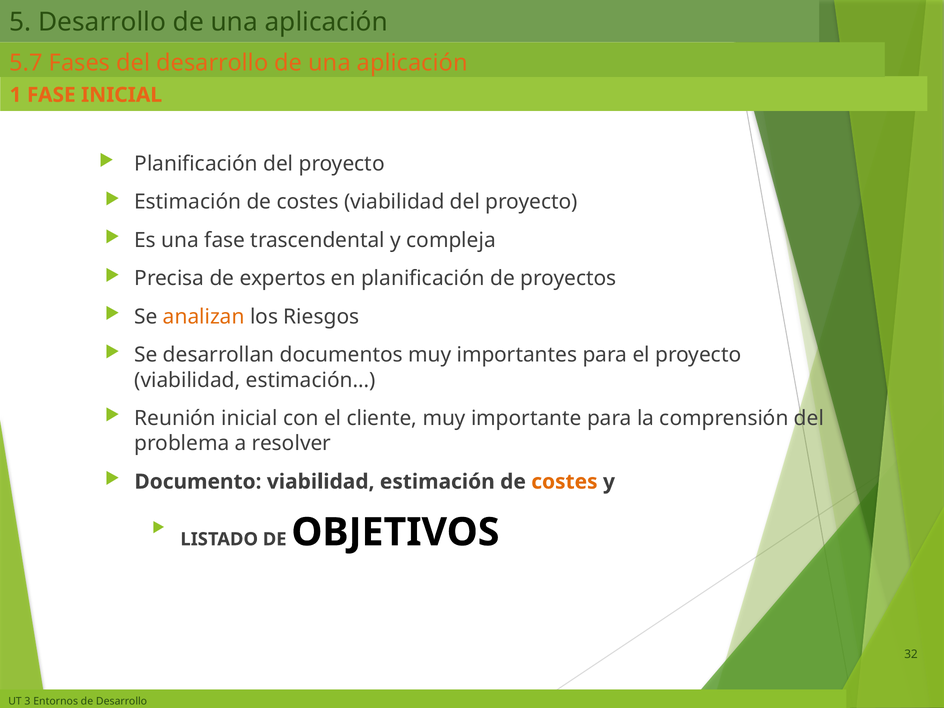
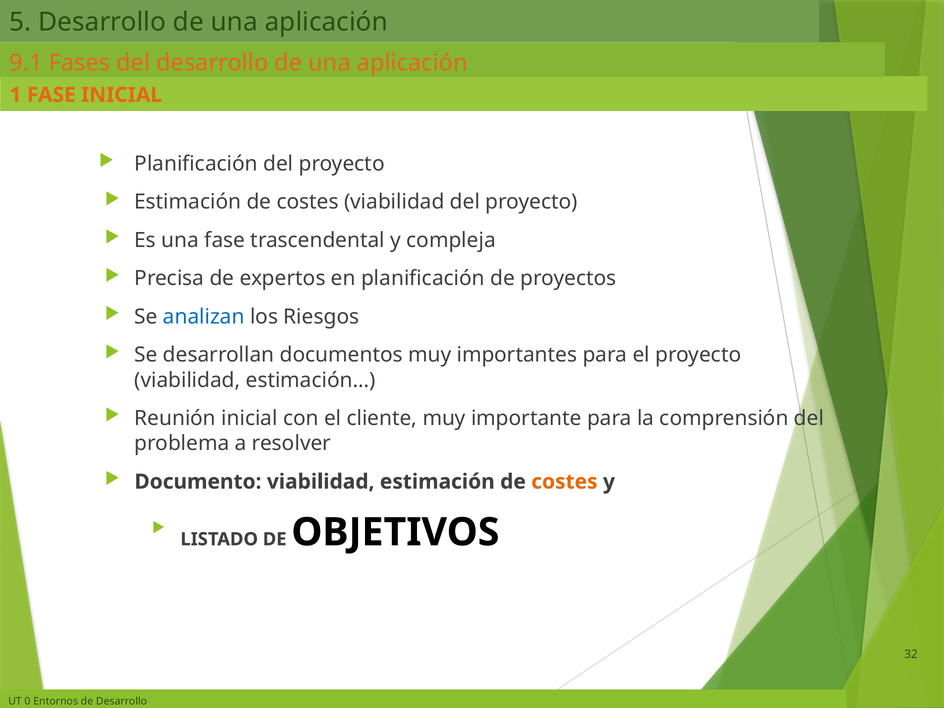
5.7: 5.7 -> 9.1 (26, 63)
analizan colour: orange -> blue (204, 317)
3: 3 -> 0 (27, 701)
